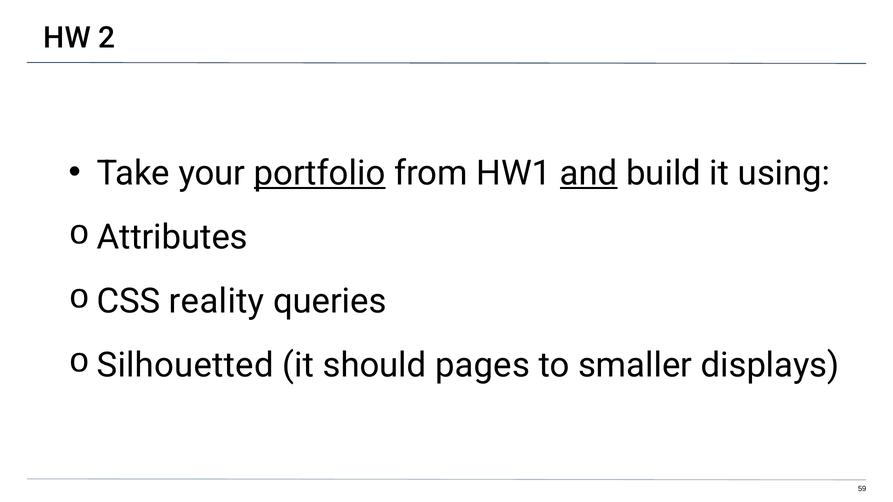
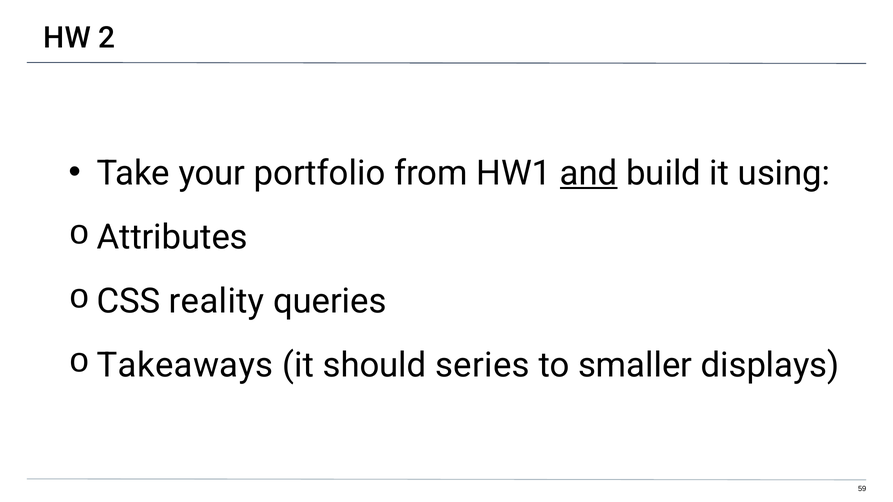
portfolio underline: present -> none (320, 173)
Silhouetted: Silhouetted -> Takeaways (185, 365)
pages: pages -> series (482, 365)
